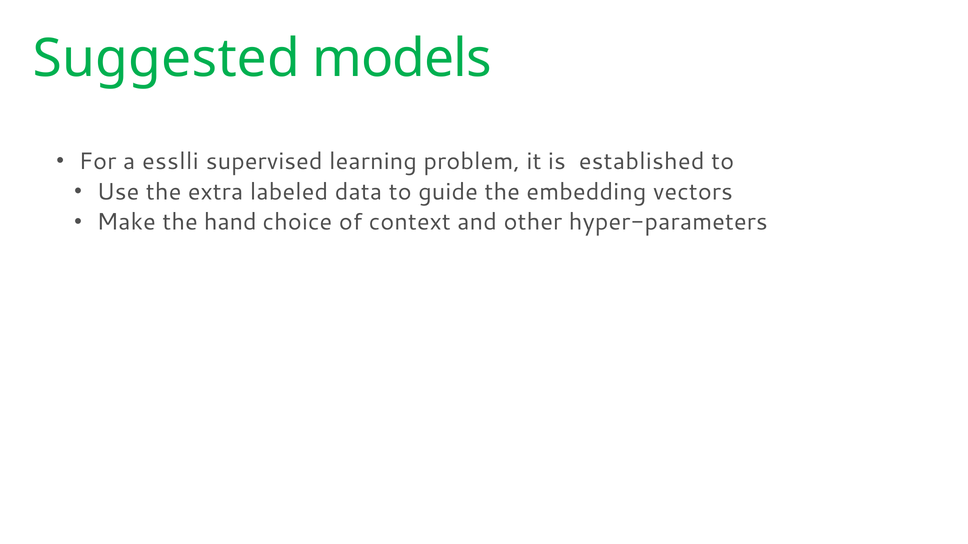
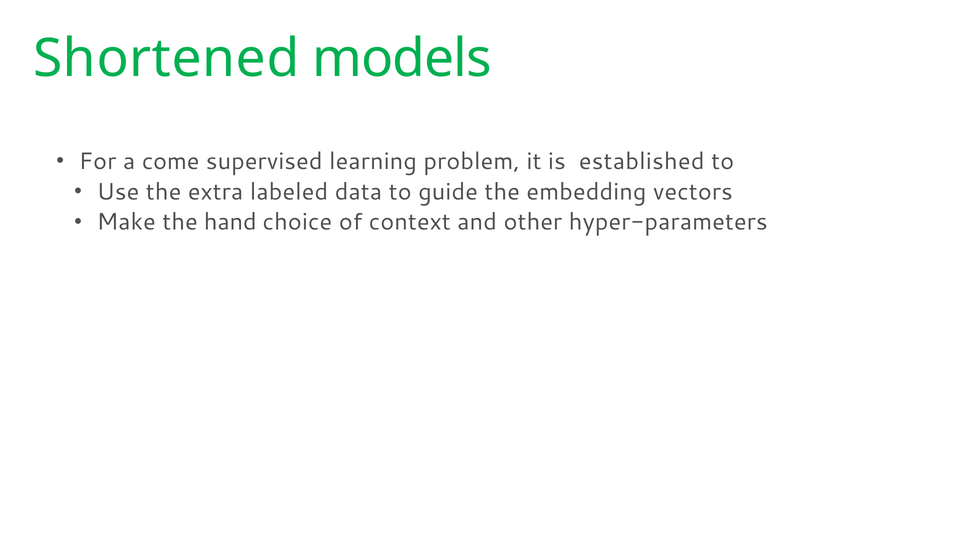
Suggested: Suggested -> Shortened (166, 59)
esslli: esslli -> come (171, 162)
